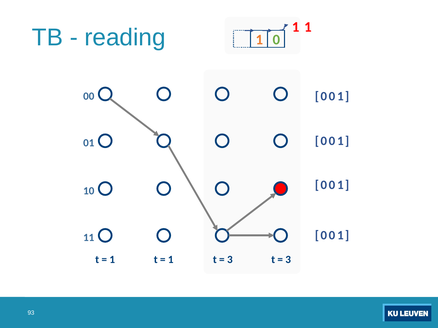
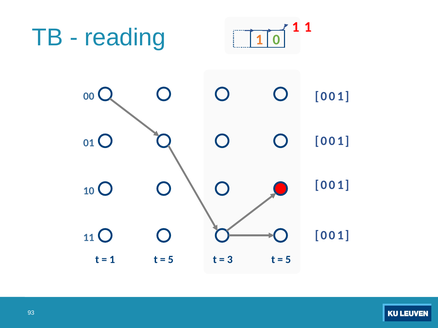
1: 1 -> 5 (171, 260)
3: 3 -> 5 (288, 260)
